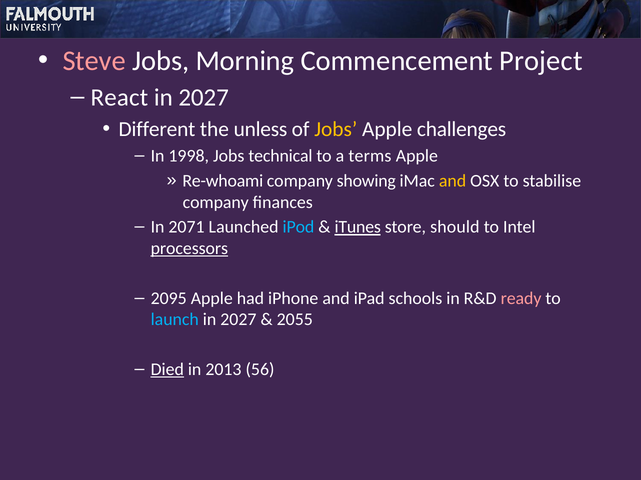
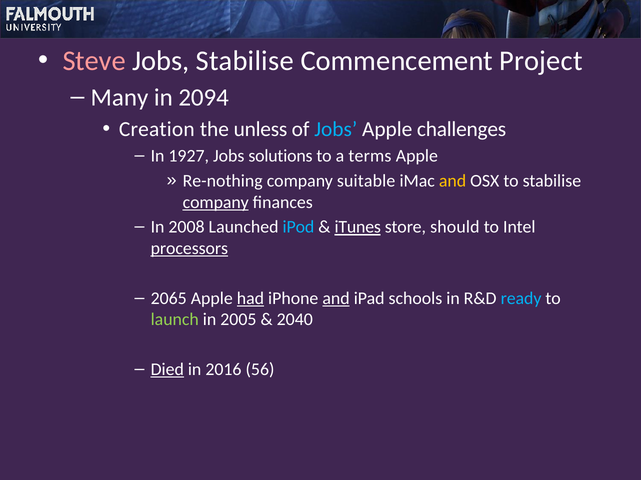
Jobs Morning: Morning -> Stabilise (245, 61)
React: React -> Many (119, 98)
2027: 2027 -> 2094 (204, 98)
Different: Different -> Creation (157, 129)
Jobs colour: yellow -> light blue (336, 129)
1998: 1998 -> 1927 (189, 156)
technical: technical -> solutions (280, 156)
Re-whoami: Re-whoami -> Re-nothing (223, 181)
showing: showing -> suitable (366, 181)
company underline: none -> present (216, 202)
2071: 2071 -> 2008 (187, 227)
2095: 2095 -> 2065 (169, 299)
had underline: none -> present (250, 299)
and underline: none -> present (336, 299)
ready colour: pink -> light blue (521, 299)
launch colour: light blue -> light green (175, 320)
2027: 2027 -> 2005 (238, 320)
2055: 2055 -> 2040 (295, 320)
2013: 2013 -> 2016 (223, 370)
